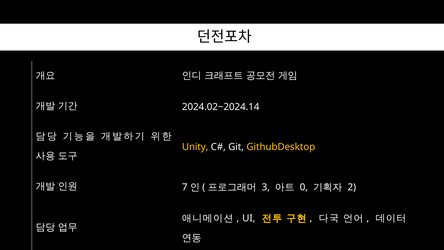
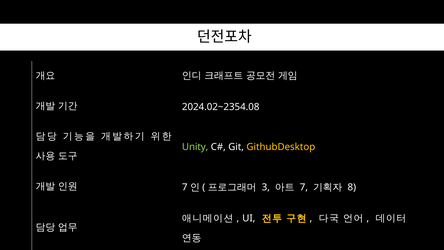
2024.02~2024.14: 2024.02~2024.14 -> 2024.02~2354.08 (221, 107)
Unity colour: yellow -> light green (195, 147)
0: 0 -> 7 (304, 187)
2: 2 -> 8 (352, 187)
